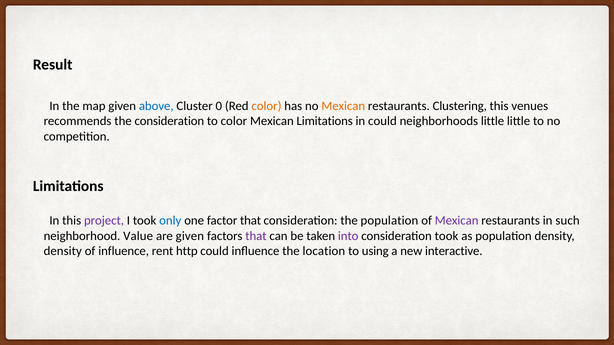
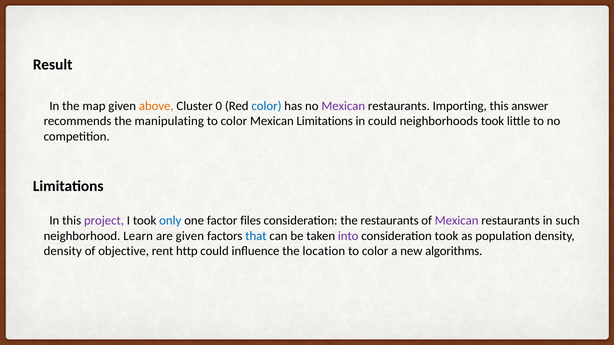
above colour: blue -> orange (156, 106)
color colour: orange -> blue (266, 106)
Mexican colour: orange -> purple (343, 106)
Clustering: Clustering -> Importing (460, 106)
venues: venues -> answer (530, 106)
the consideration: consideration -> manipulating (169, 121)
neighborhoods little: little -> took (493, 121)
factor that: that -> files (251, 221)
the population: population -> restaurants (390, 221)
Value: Value -> Learn (138, 236)
that colour: purple -> blue (256, 236)
of influence: influence -> objective (124, 252)
using: using -> color (375, 252)
interactive: interactive -> algorithms (454, 252)
